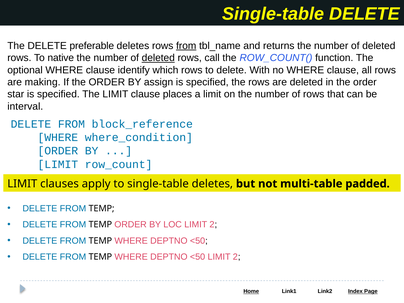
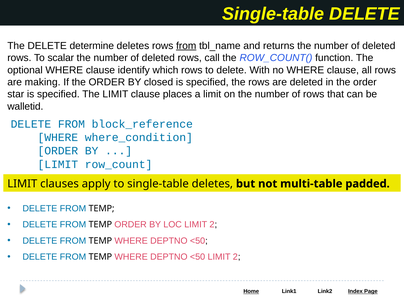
preferable: preferable -> determine (92, 46)
native: native -> scalar (61, 58)
deleted underline: present -> none (158, 58)
assign: assign -> closed (159, 82)
interval: interval -> walletid (25, 106)
